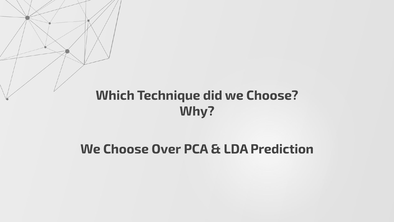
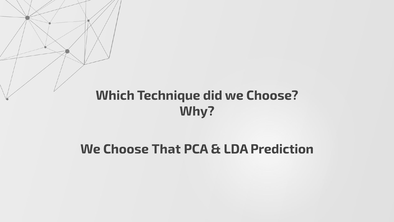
Over: Over -> That (166, 149)
